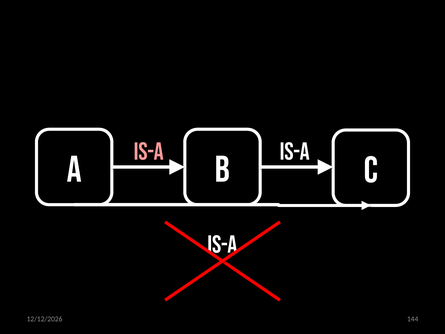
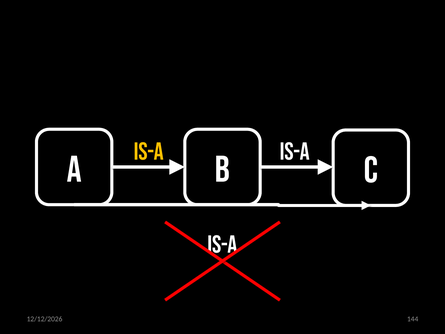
IS-A colour: pink -> yellow (149, 152)
